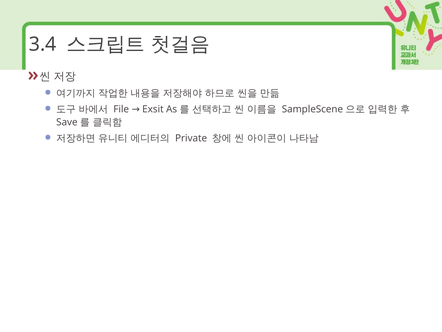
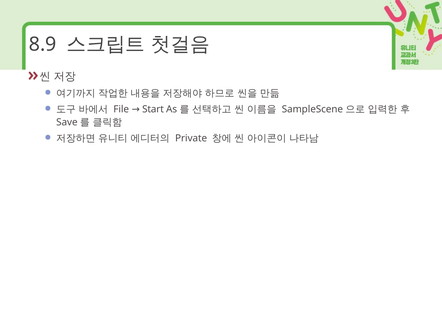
3.4: 3.4 -> 8.9 (43, 44)
Exsit: Exsit -> Start (153, 109)
